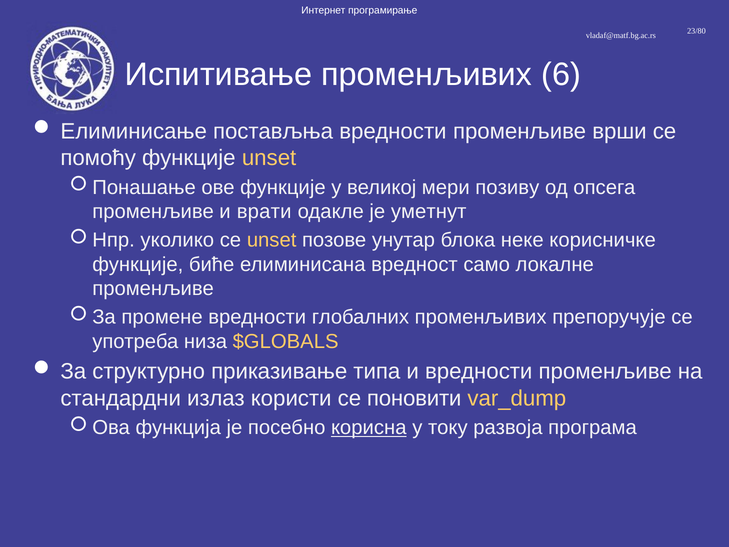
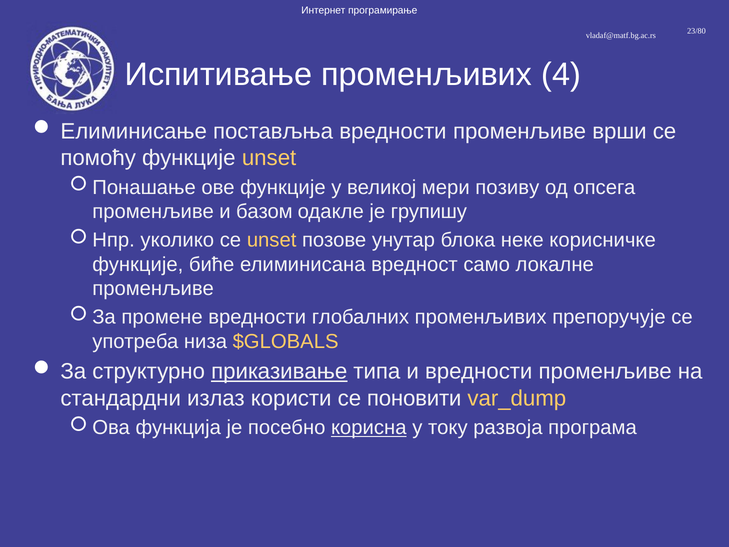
6: 6 -> 4 (561, 74)
врати: врати -> базом (264, 212)
уметнут: уметнут -> групишу (429, 212)
приказивање underline: none -> present (279, 371)
